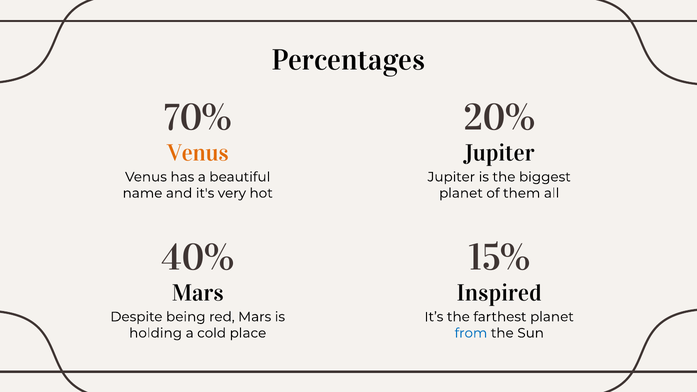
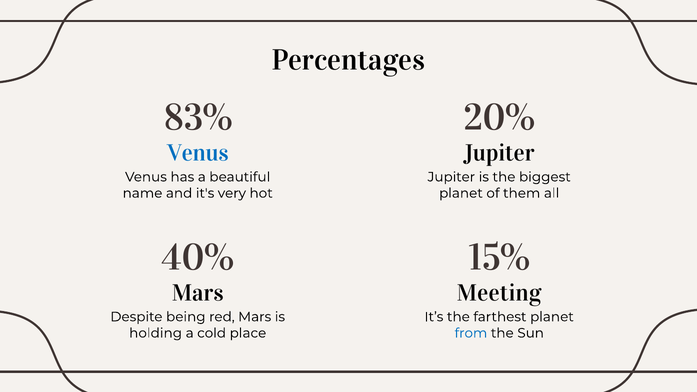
70%: 70% -> 83% (198, 118)
Venus colour: orange -> blue (198, 153)
Inspired: Inspired -> Meeting (499, 293)
